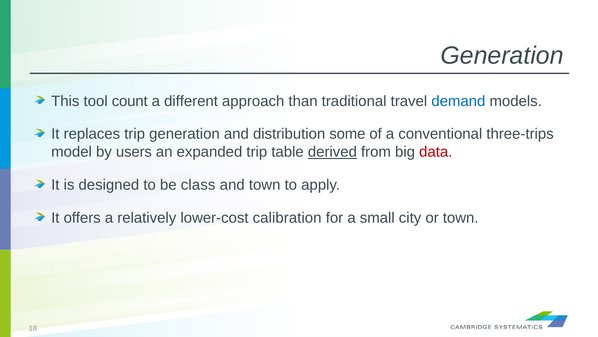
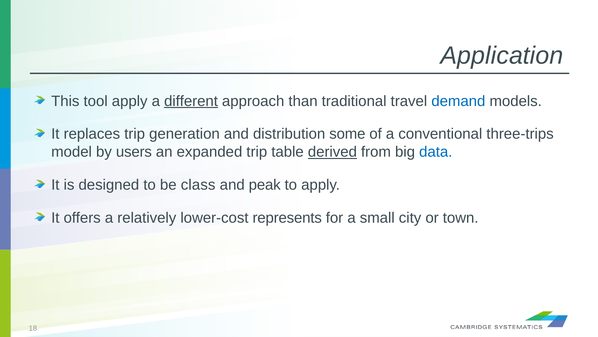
Generation: Generation -> Application (502, 56)
tool count: count -> apply (130, 101)
different underline: none -> present (191, 101)
data colour: red -> blue (436, 152)
and town: town -> peak (265, 185)
calibration: calibration -> represents (287, 218)
